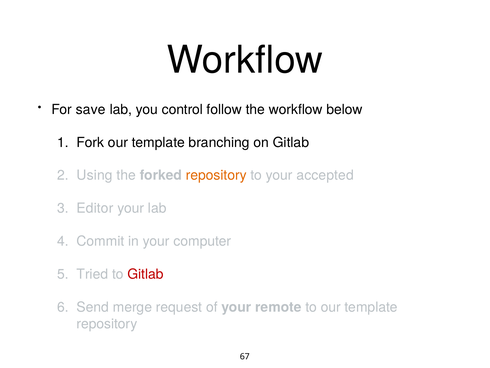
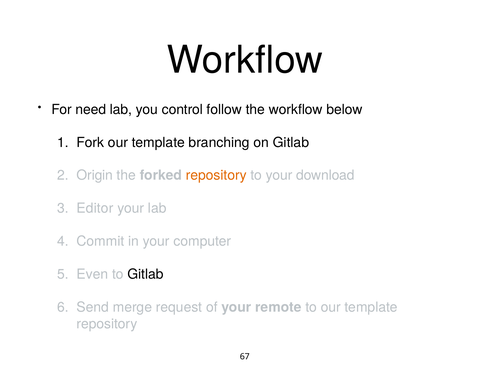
save: save -> need (91, 109)
Using: Using -> Origin (95, 175)
accepted: accepted -> download (325, 175)
Tried: Tried -> Even (92, 274)
Gitlab colour: red -> black (146, 274)
